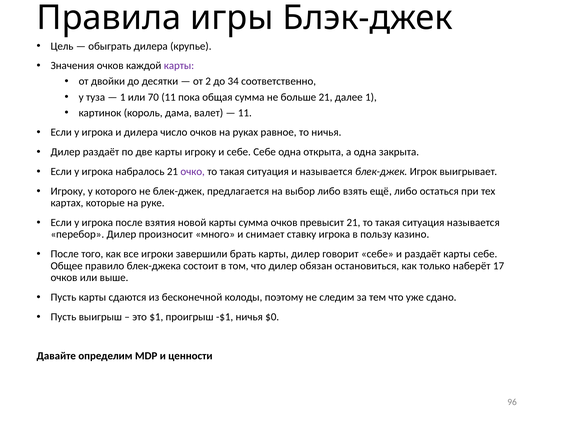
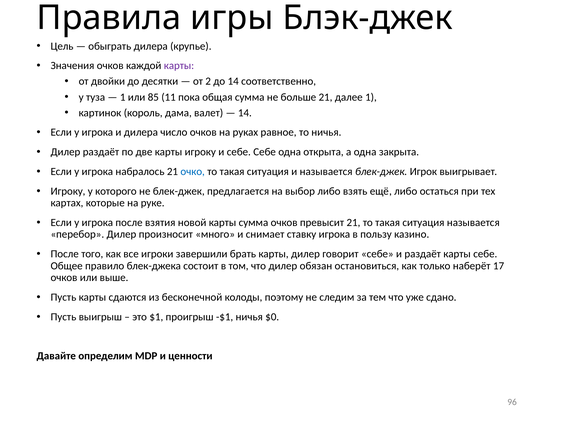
до 34: 34 -> 14 (233, 81)
70: 70 -> 85 (153, 97)
11: 11 -> 14 (245, 113)
очко colour: purple -> blue (193, 171)
